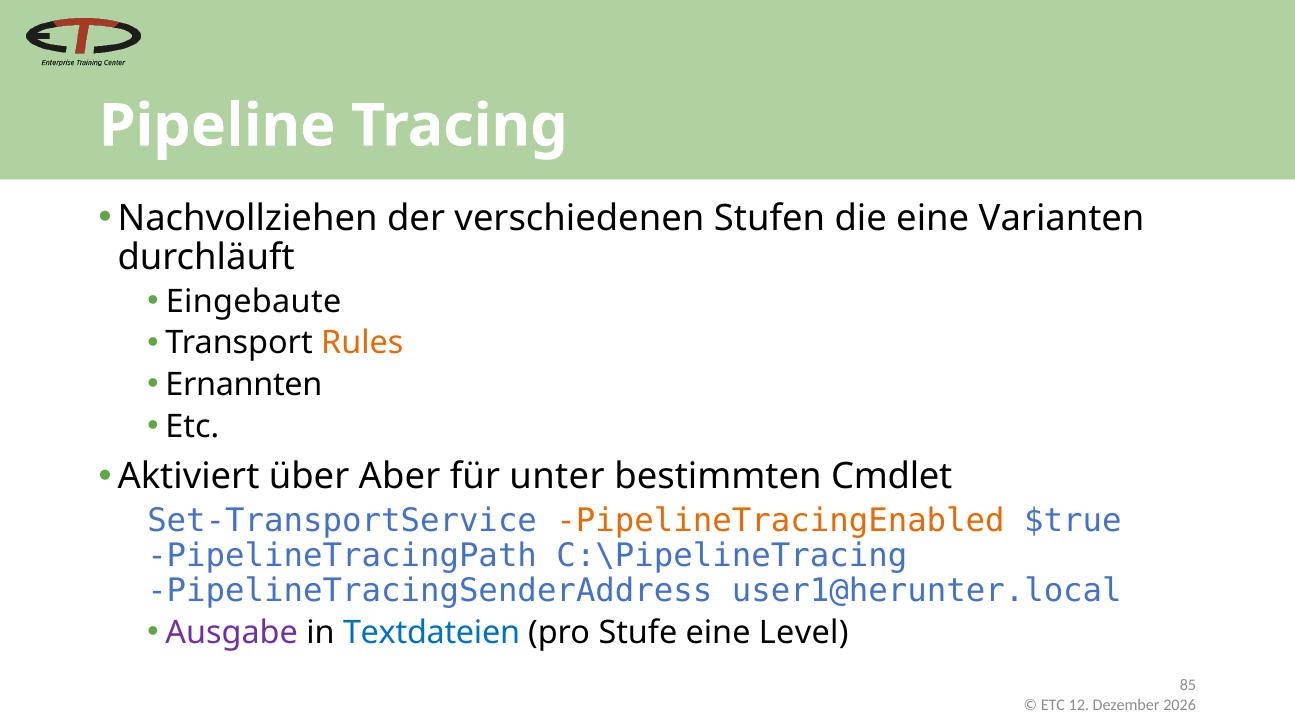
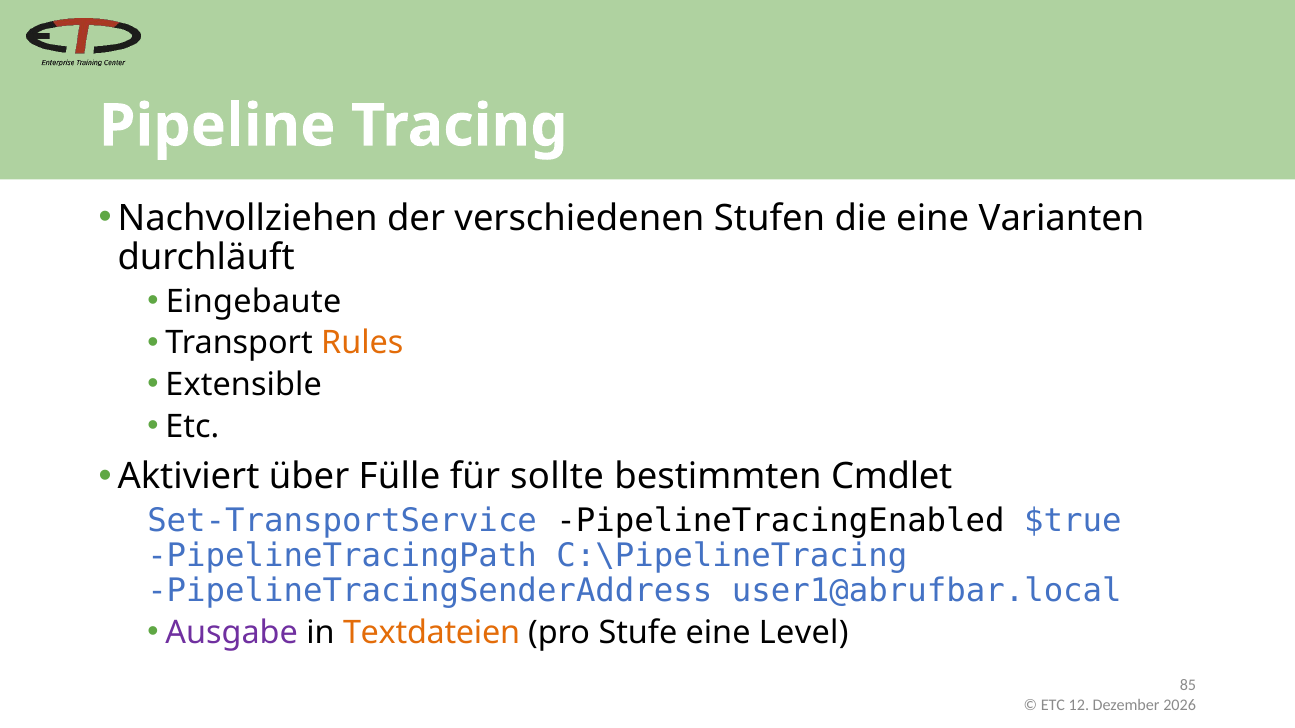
Ernannten: Ernannten -> Extensible (244, 385)
Aber: Aber -> Fülle (400, 477)
unter: unter -> sollte (557, 477)
PipelineTracingEnabled colour: orange -> black (781, 521)
user1@herunter.local: user1@herunter.local -> user1@abrufbar.local (927, 591)
Textdateien colour: blue -> orange (432, 633)
